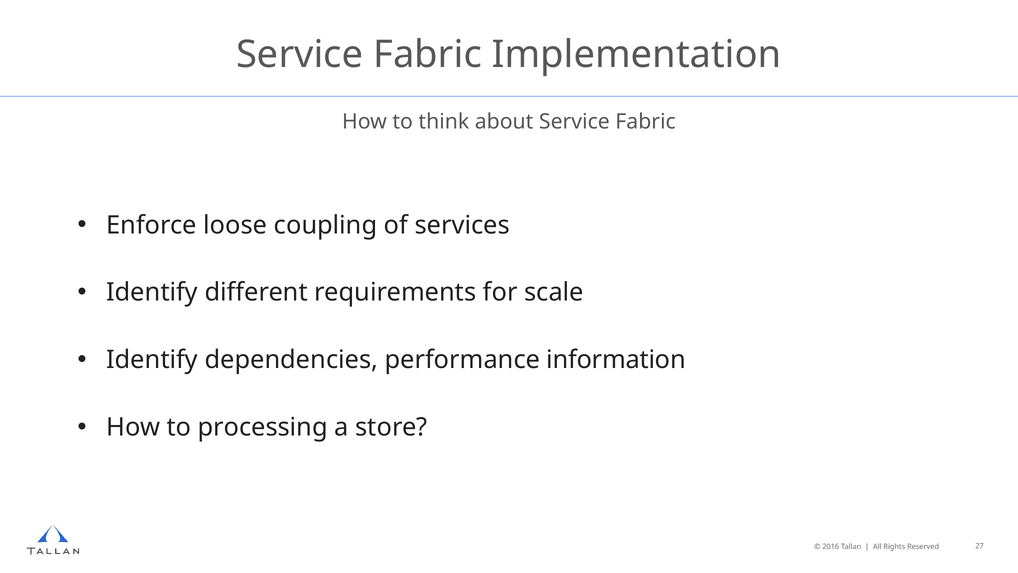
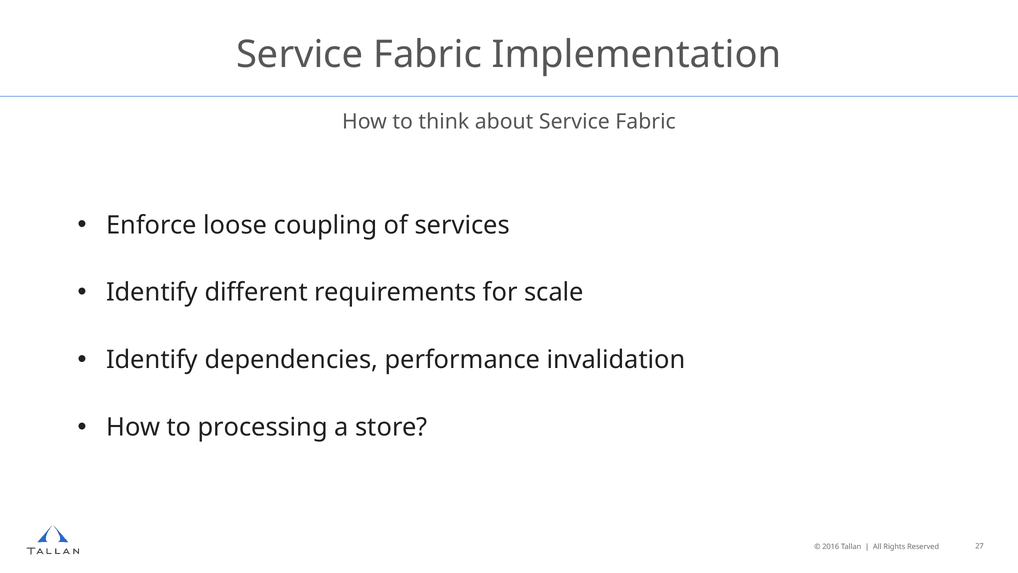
information: information -> invalidation (616, 360)
